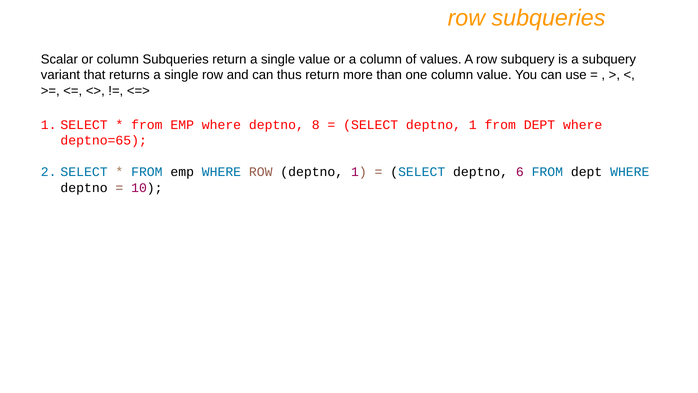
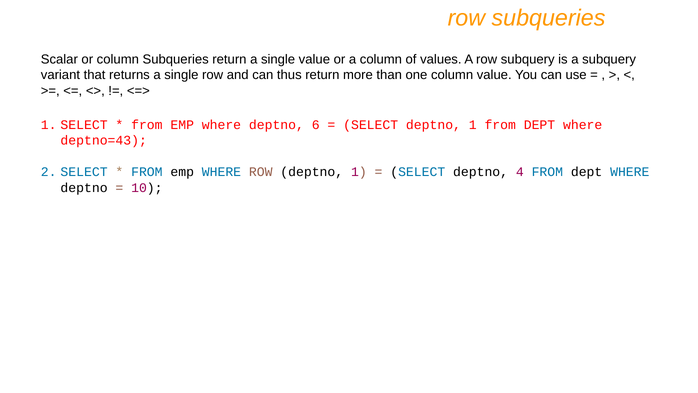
8: 8 -> 6 (316, 125)
deptno=65: deptno=65 -> deptno=43 (104, 140)
6: 6 -> 4 (520, 172)
